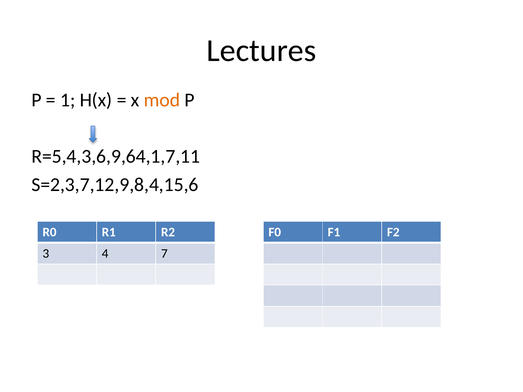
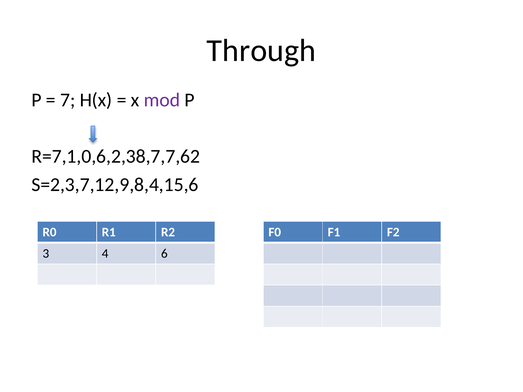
Lectures: Lectures -> Through (261, 51)
1: 1 -> 7 (68, 100)
mod colour: orange -> purple (162, 100)
R=5,4,3,6,9,64,1,7,11: R=5,4,3,6,9,64,1,7,11 -> R=7,1,0,6,2,38,7,7,62 (116, 156)
7: 7 -> 6 (164, 254)
